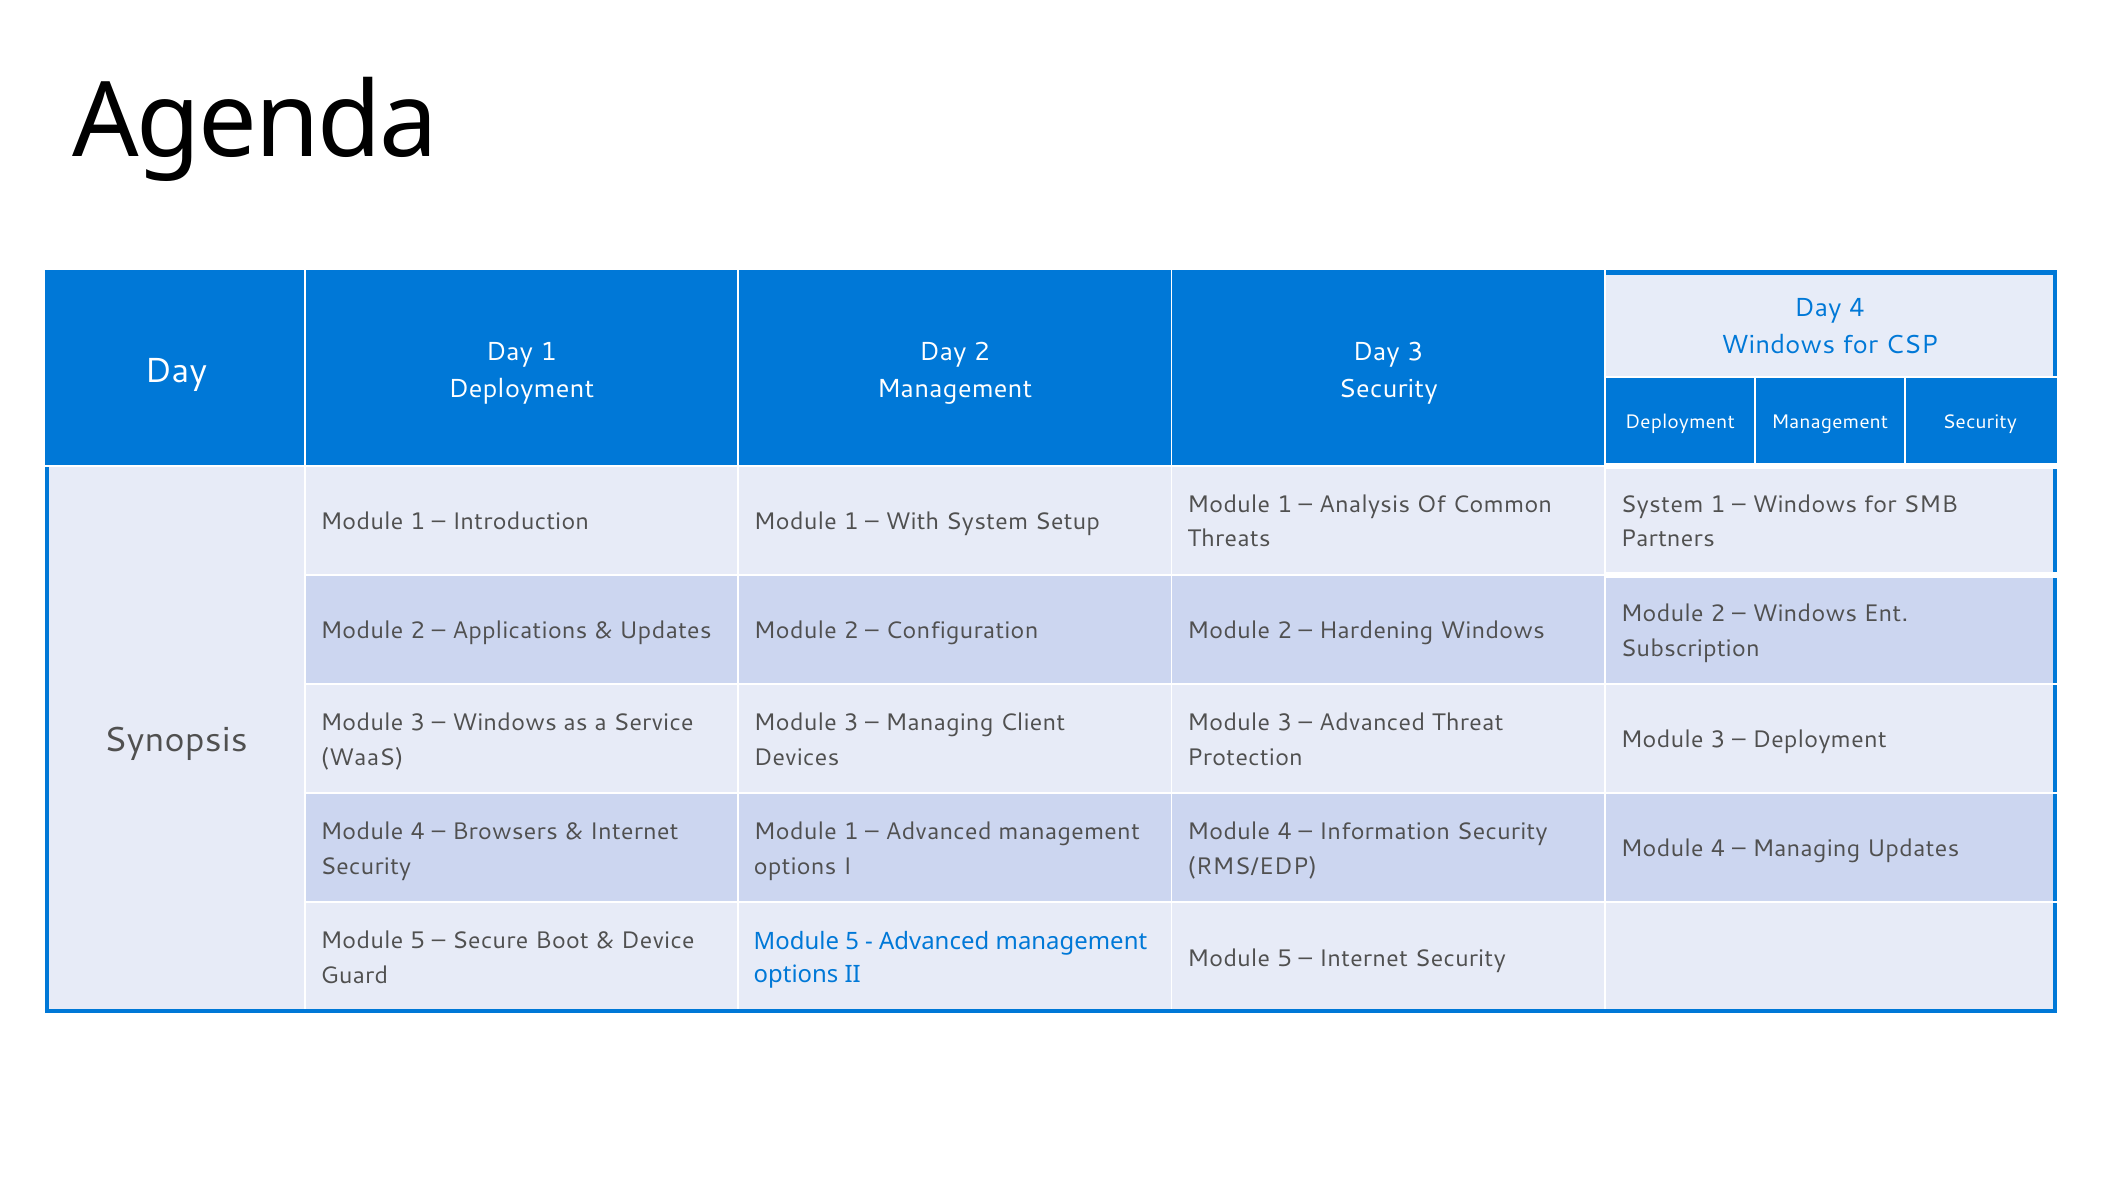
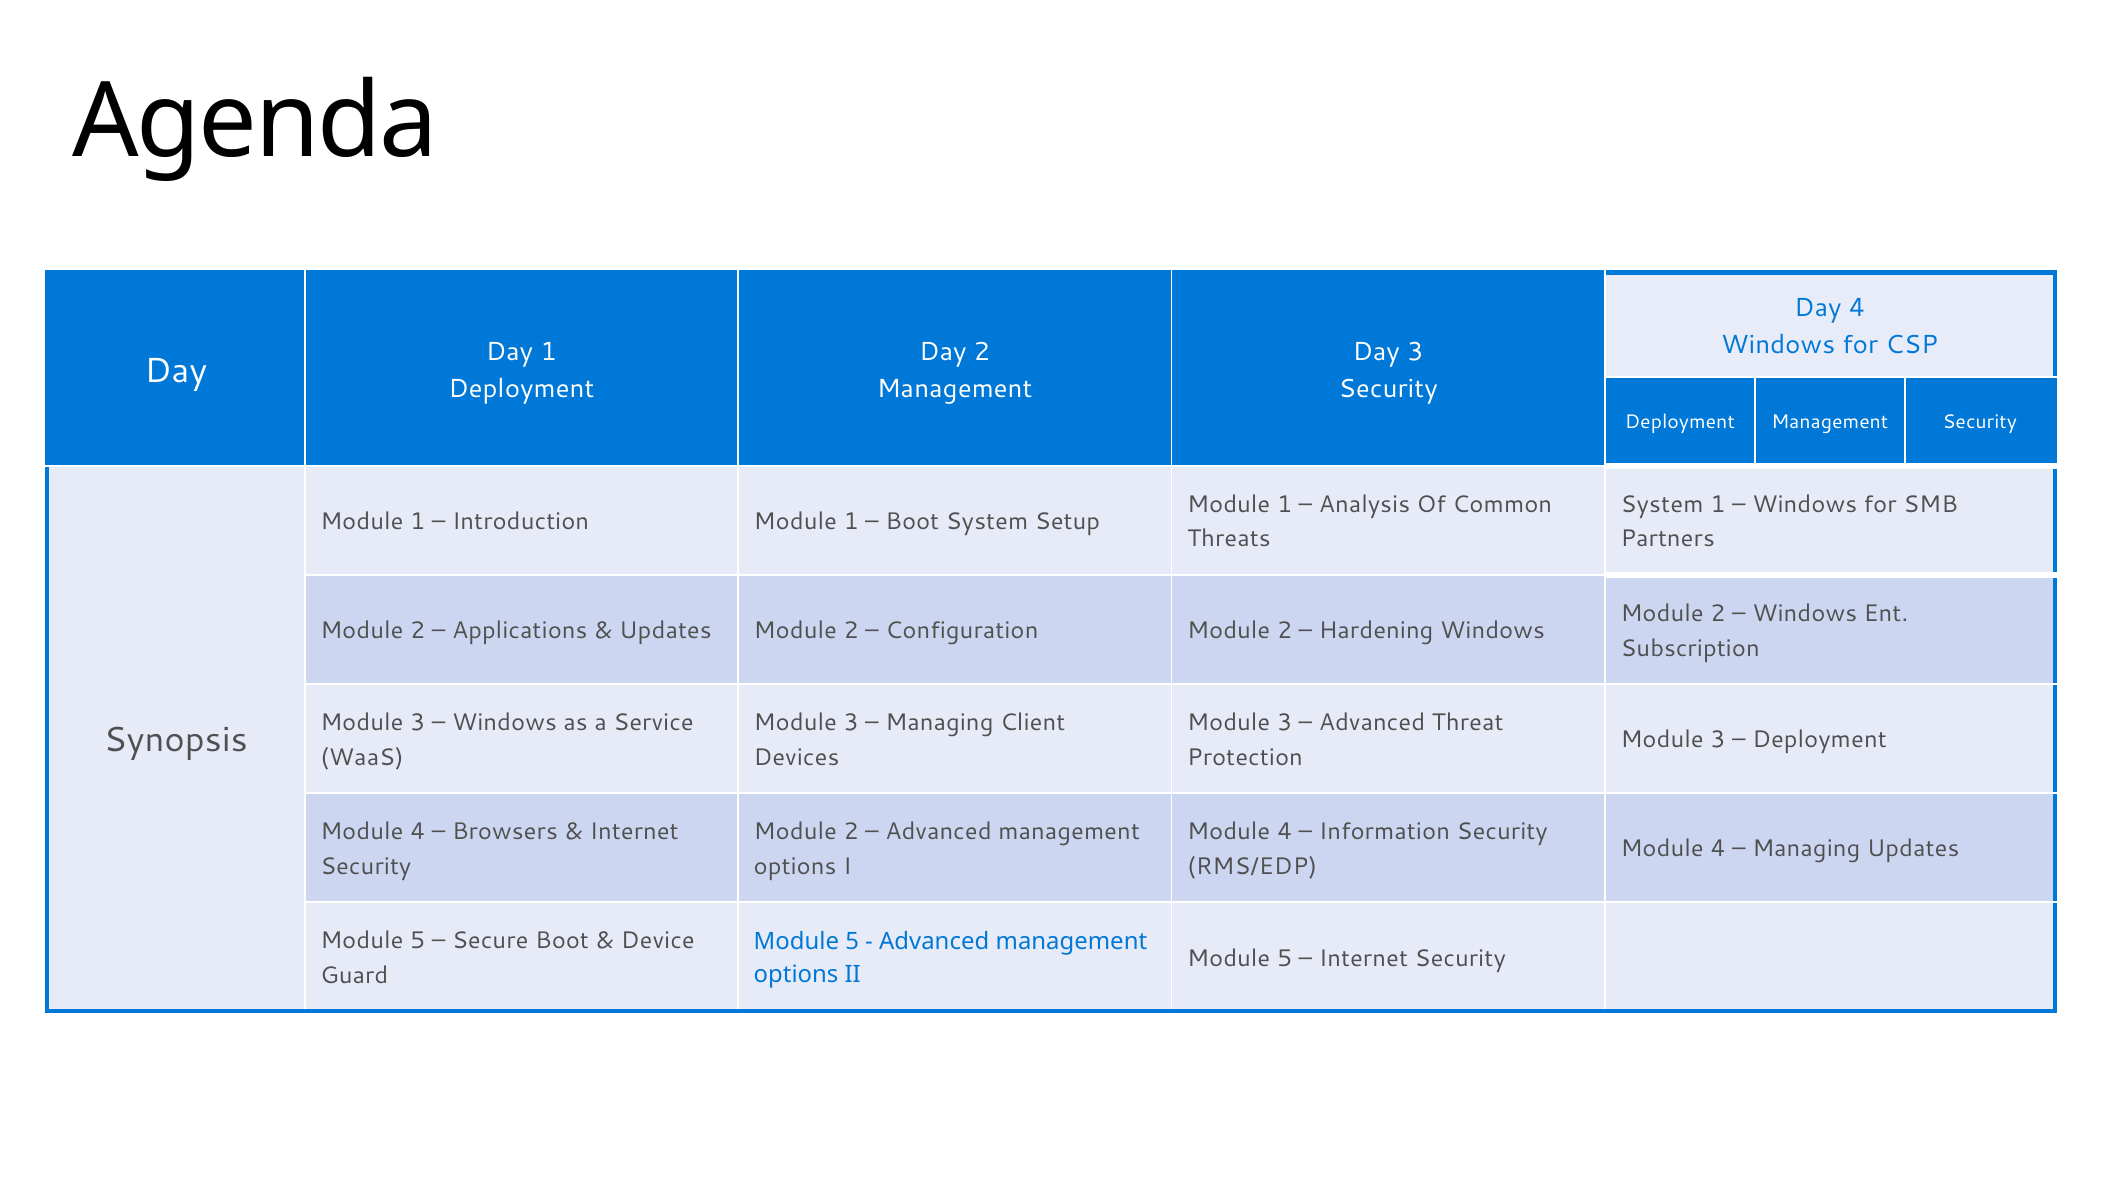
With: With -> Boot (912, 522)
1: 1 -> 2 (851, 832)
